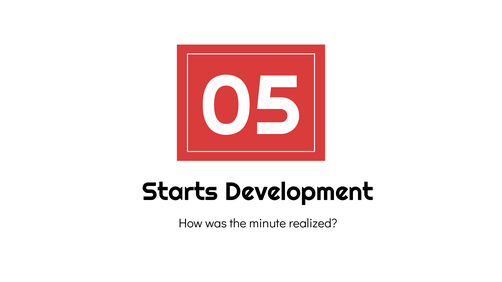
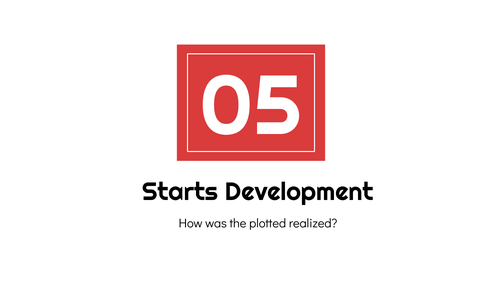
minute: minute -> plotted (268, 224)
